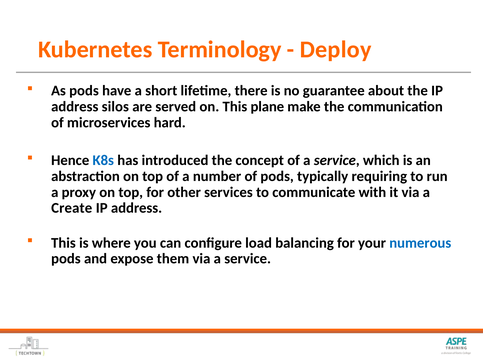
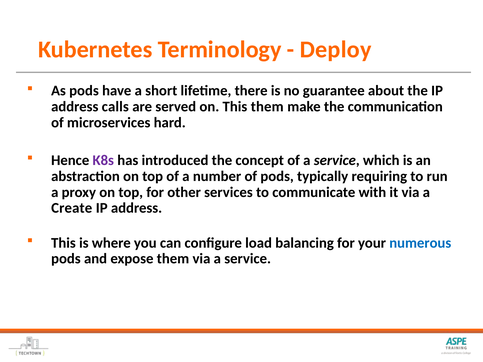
silos: silos -> calls (115, 107)
This plane: plane -> them (267, 107)
K8s colour: blue -> purple (103, 160)
